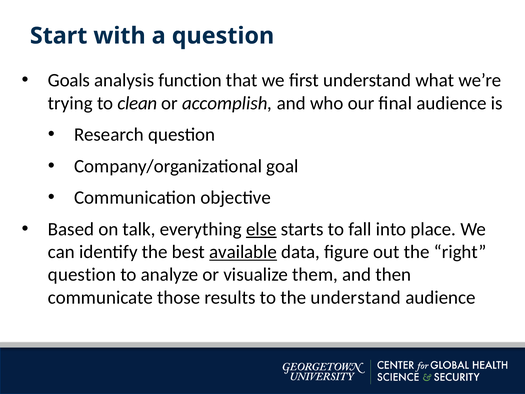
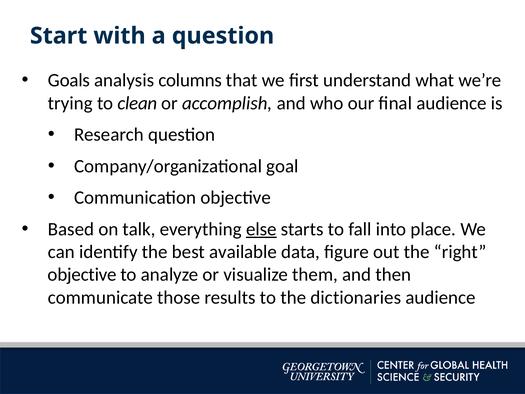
function: function -> columns (190, 80)
available underline: present -> none (243, 252)
question: question -> objective (82, 275)
the understand: understand -> dictionaries (356, 297)
